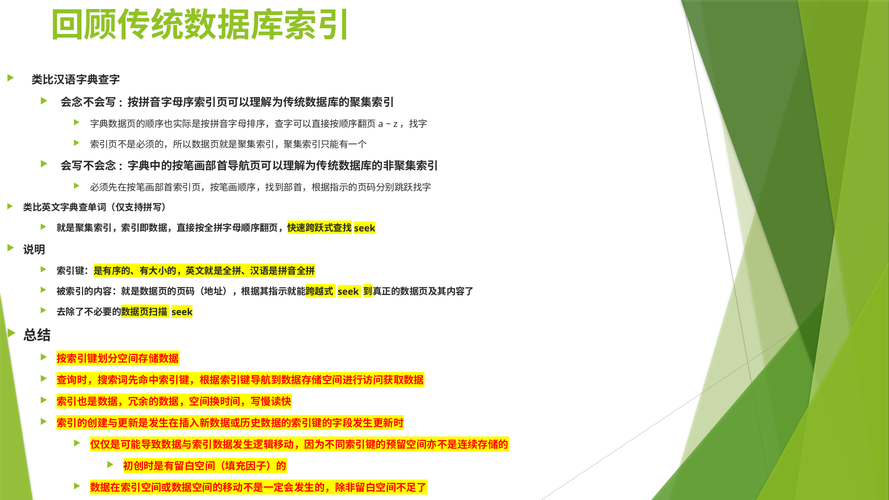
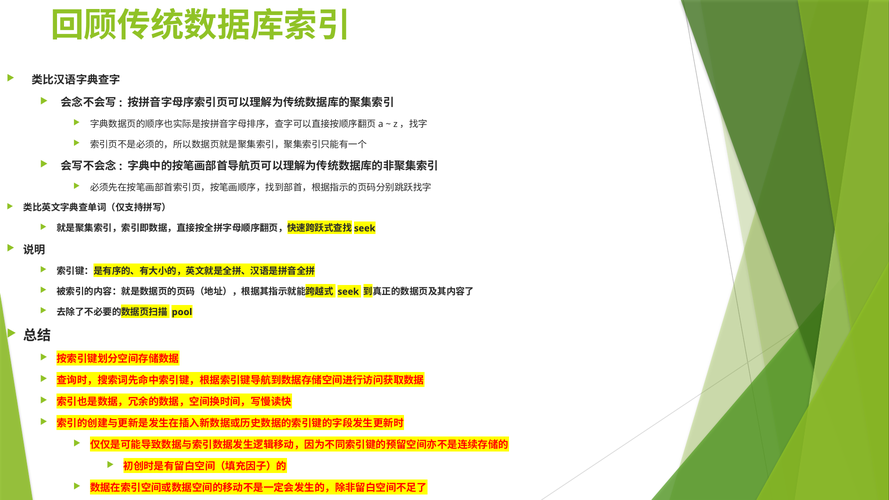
seek: seek -> pool (182, 312)
